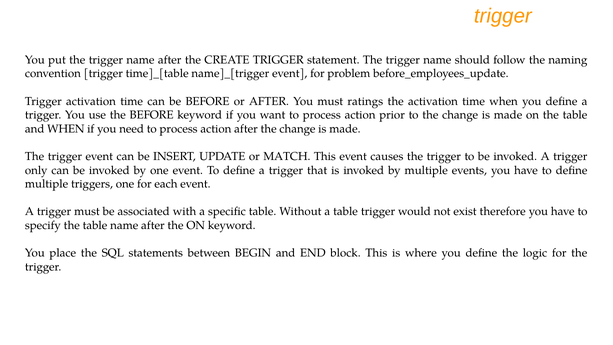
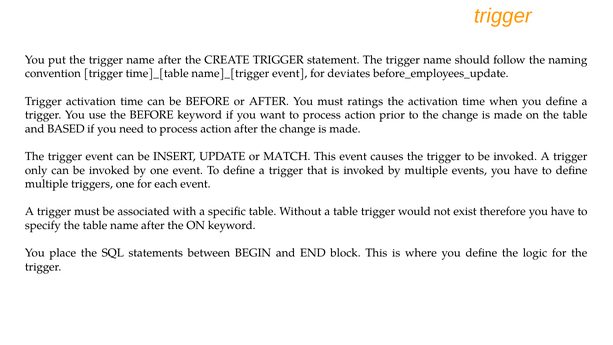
problem: problem -> deviates (349, 74)
and WHEN: WHEN -> BASED (66, 129)
